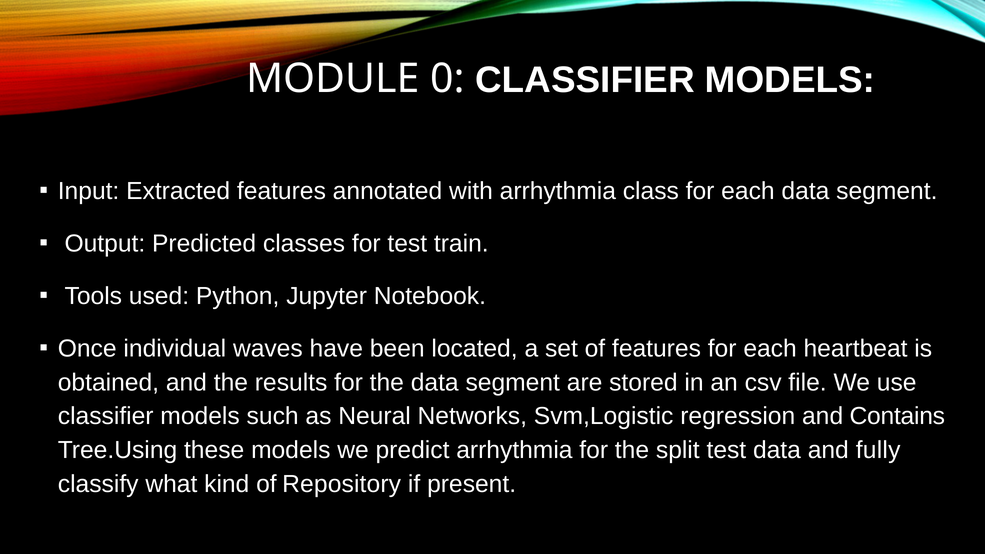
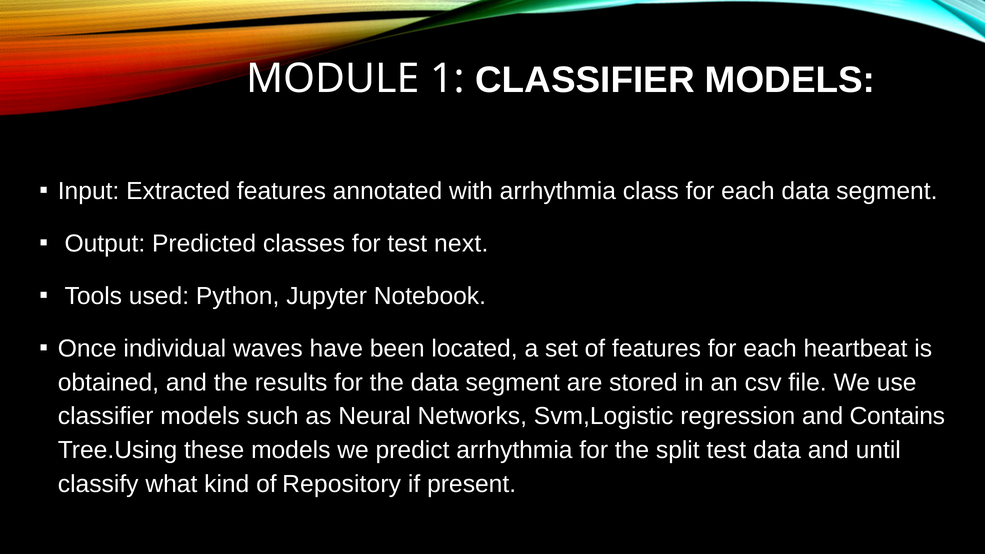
0: 0 -> 1 (447, 79)
train: train -> next (461, 244)
fully: fully -> until (878, 450)
